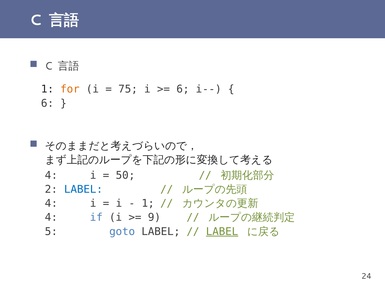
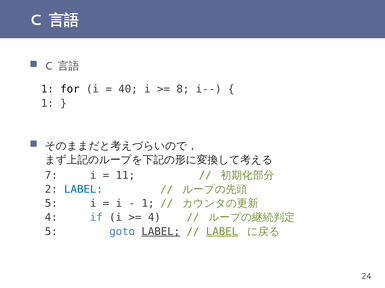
for colour: orange -> black (70, 89)
75: 75 -> 40 (128, 89)
6: 6 -> 8 (183, 89)
6: 6 -> 1 (47, 104)
4: 4 -> 7 (51, 176)
50: 50 -> 11 (125, 176)
4: 4 -> 5 (51, 204)
9: 9 -> 4 (154, 218)
LABEL underline: none -> present (161, 232)
